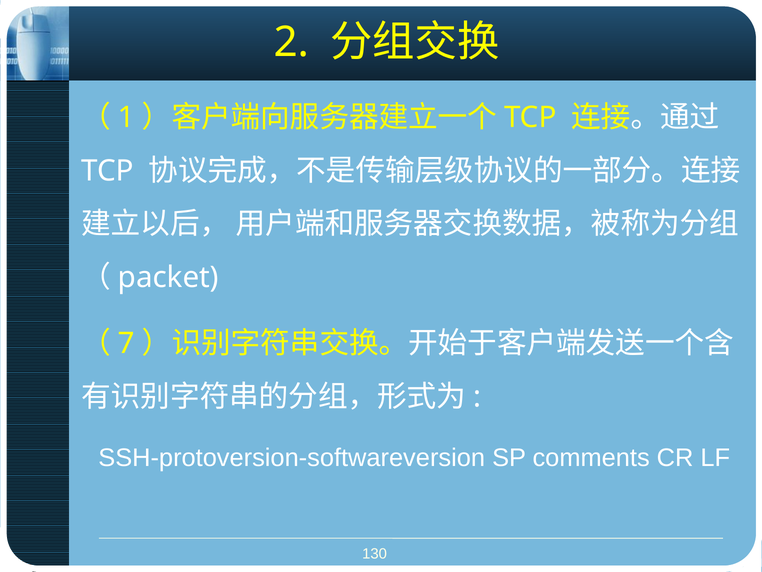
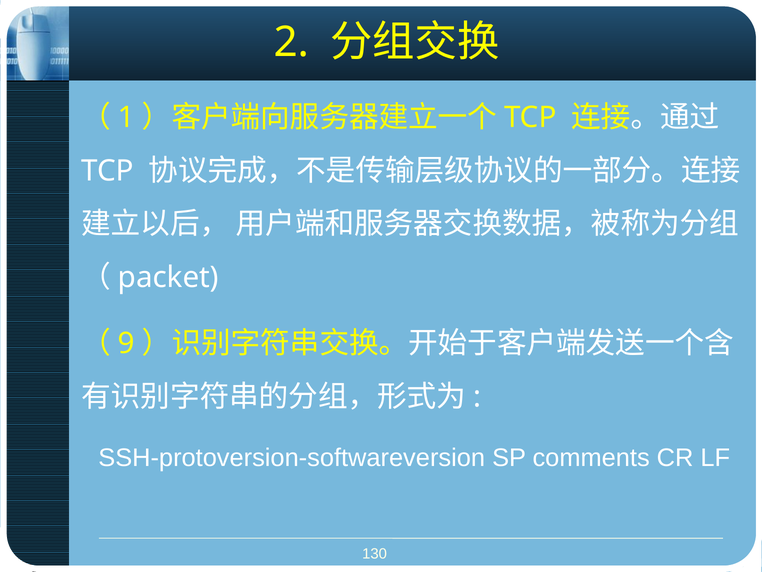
7: 7 -> 9 (126, 343)
